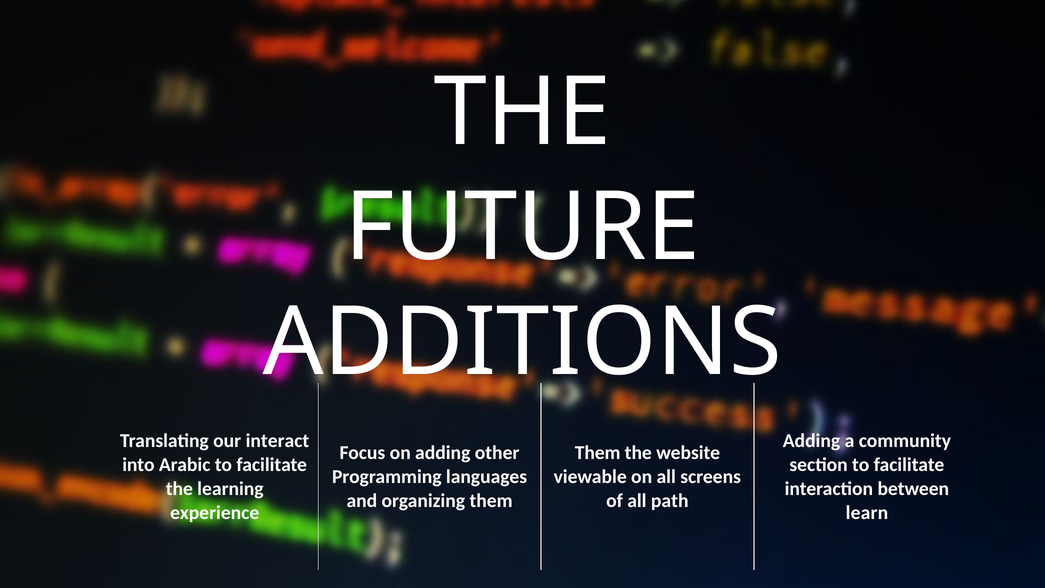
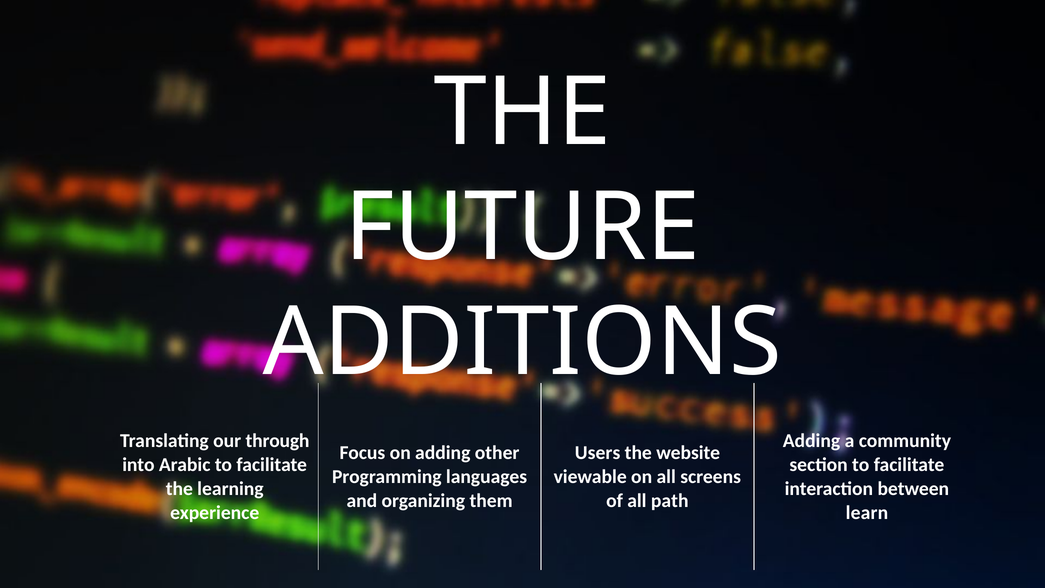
interact: interact -> through (278, 441)
Them: Them -> Users (598, 453)
